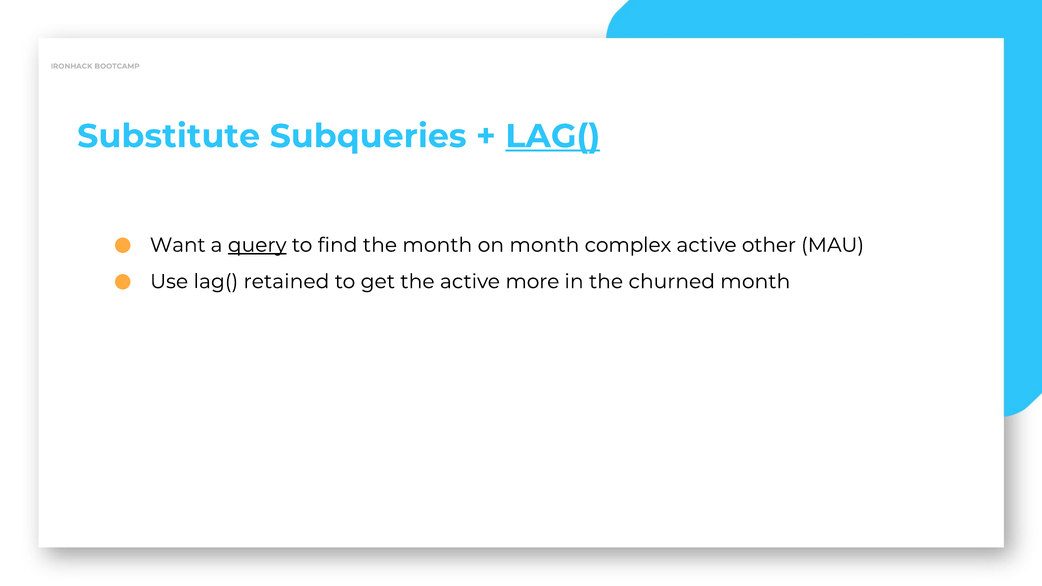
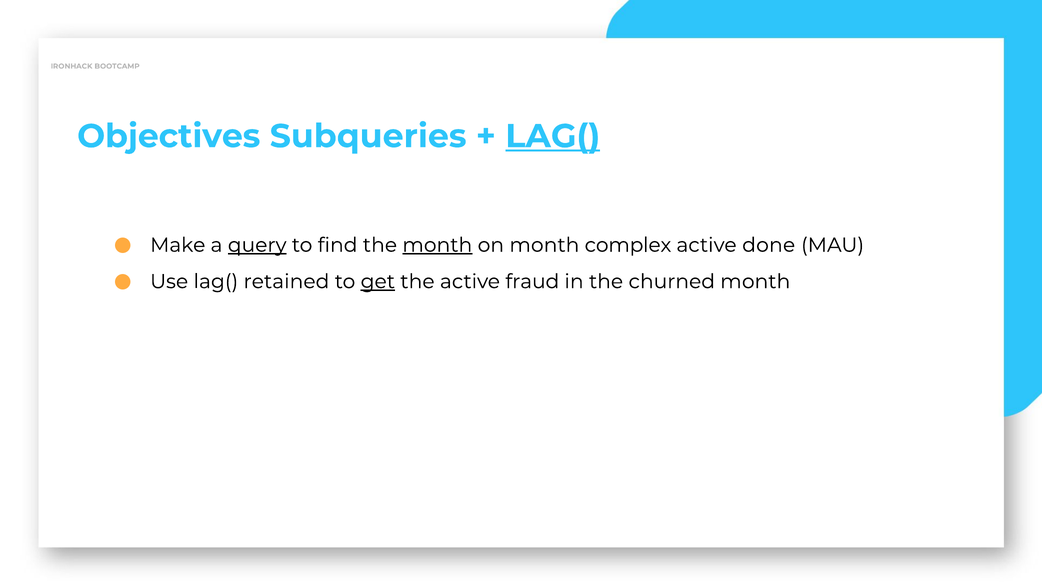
Substitute: Substitute -> Objectives (169, 136)
Want: Want -> Make (178, 245)
month underline: none -> present (437, 245)
other: other -> done (769, 245)
get underline: none -> present (378, 282)
more: more -> fraud (532, 282)
